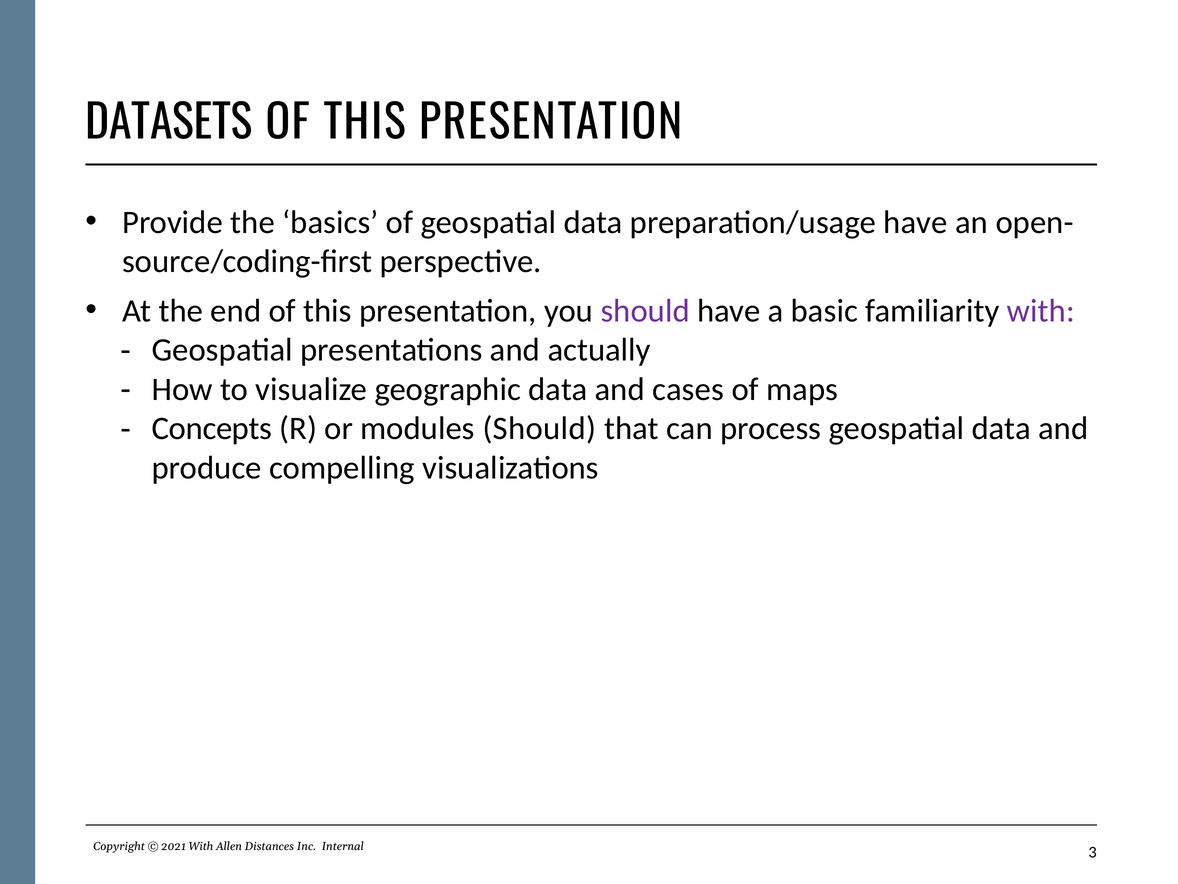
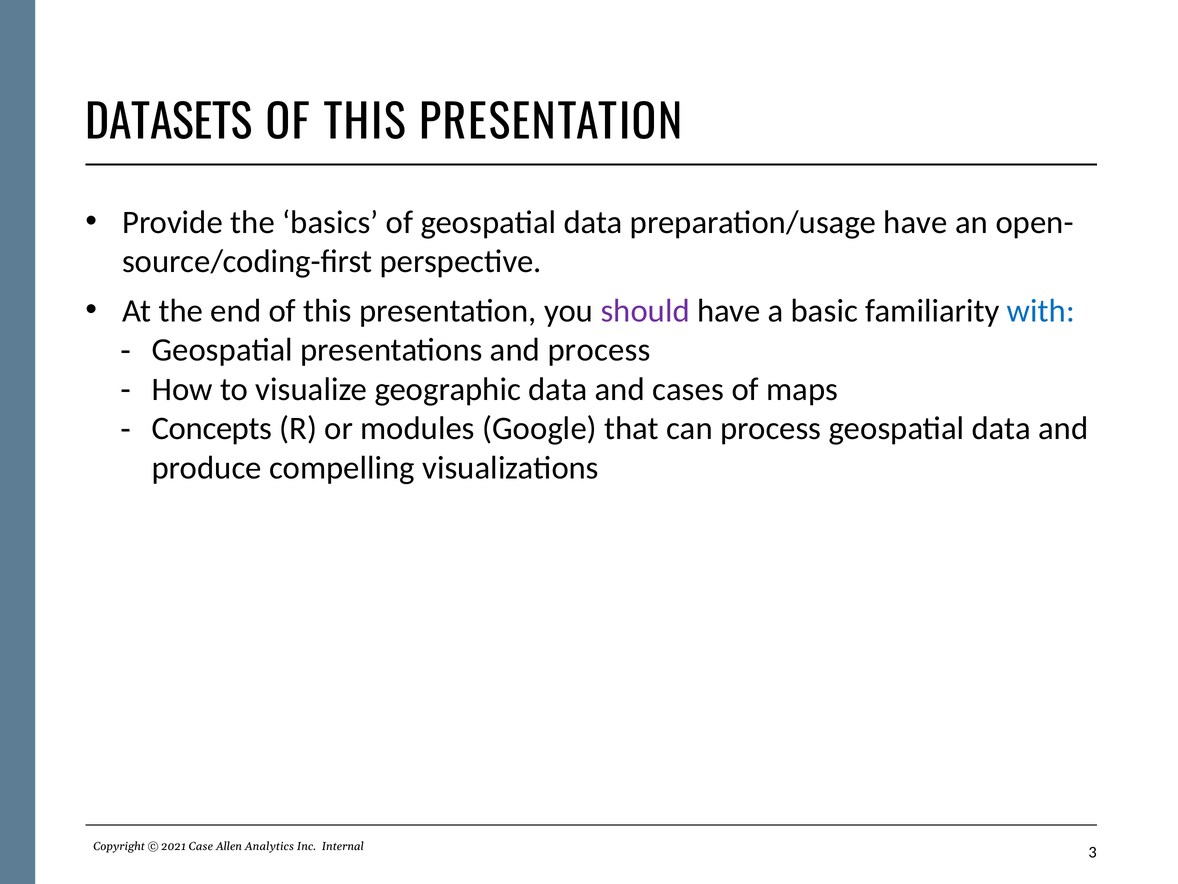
with colour: purple -> blue (1041, 311)
and actually: actually -> process (599, 350)
modules Should: Should -> Google (540, 428)
2021 With: With -> Case (201, 846)
Distances: Distances -> Analytics (269, 846)
